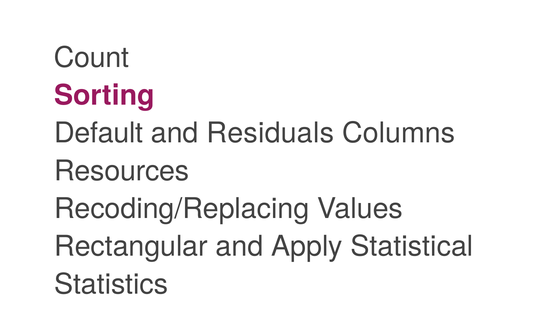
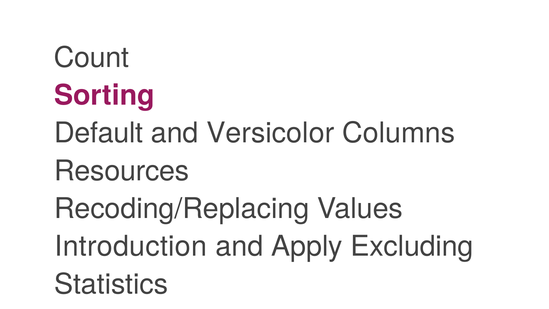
Residuals: Residuals -> Versicolor (270, 133)
Rectangular: Rectangular -> Introduction (131, 246)
Statistical: Statistical -> Excluding (412, 246)
